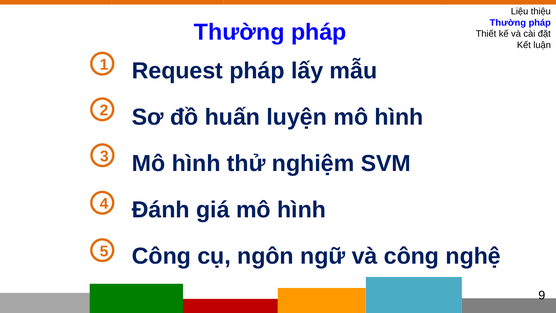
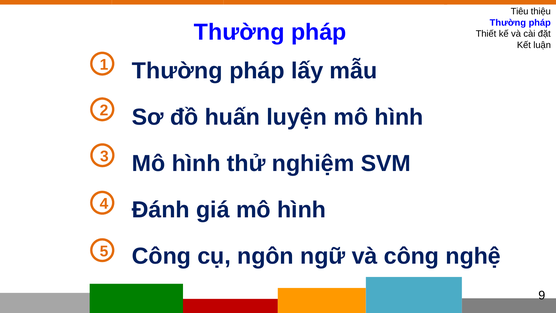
Liệu: Liệu -> Tiêu (520, 12)
Request: Request -> Thường (177, 71)
